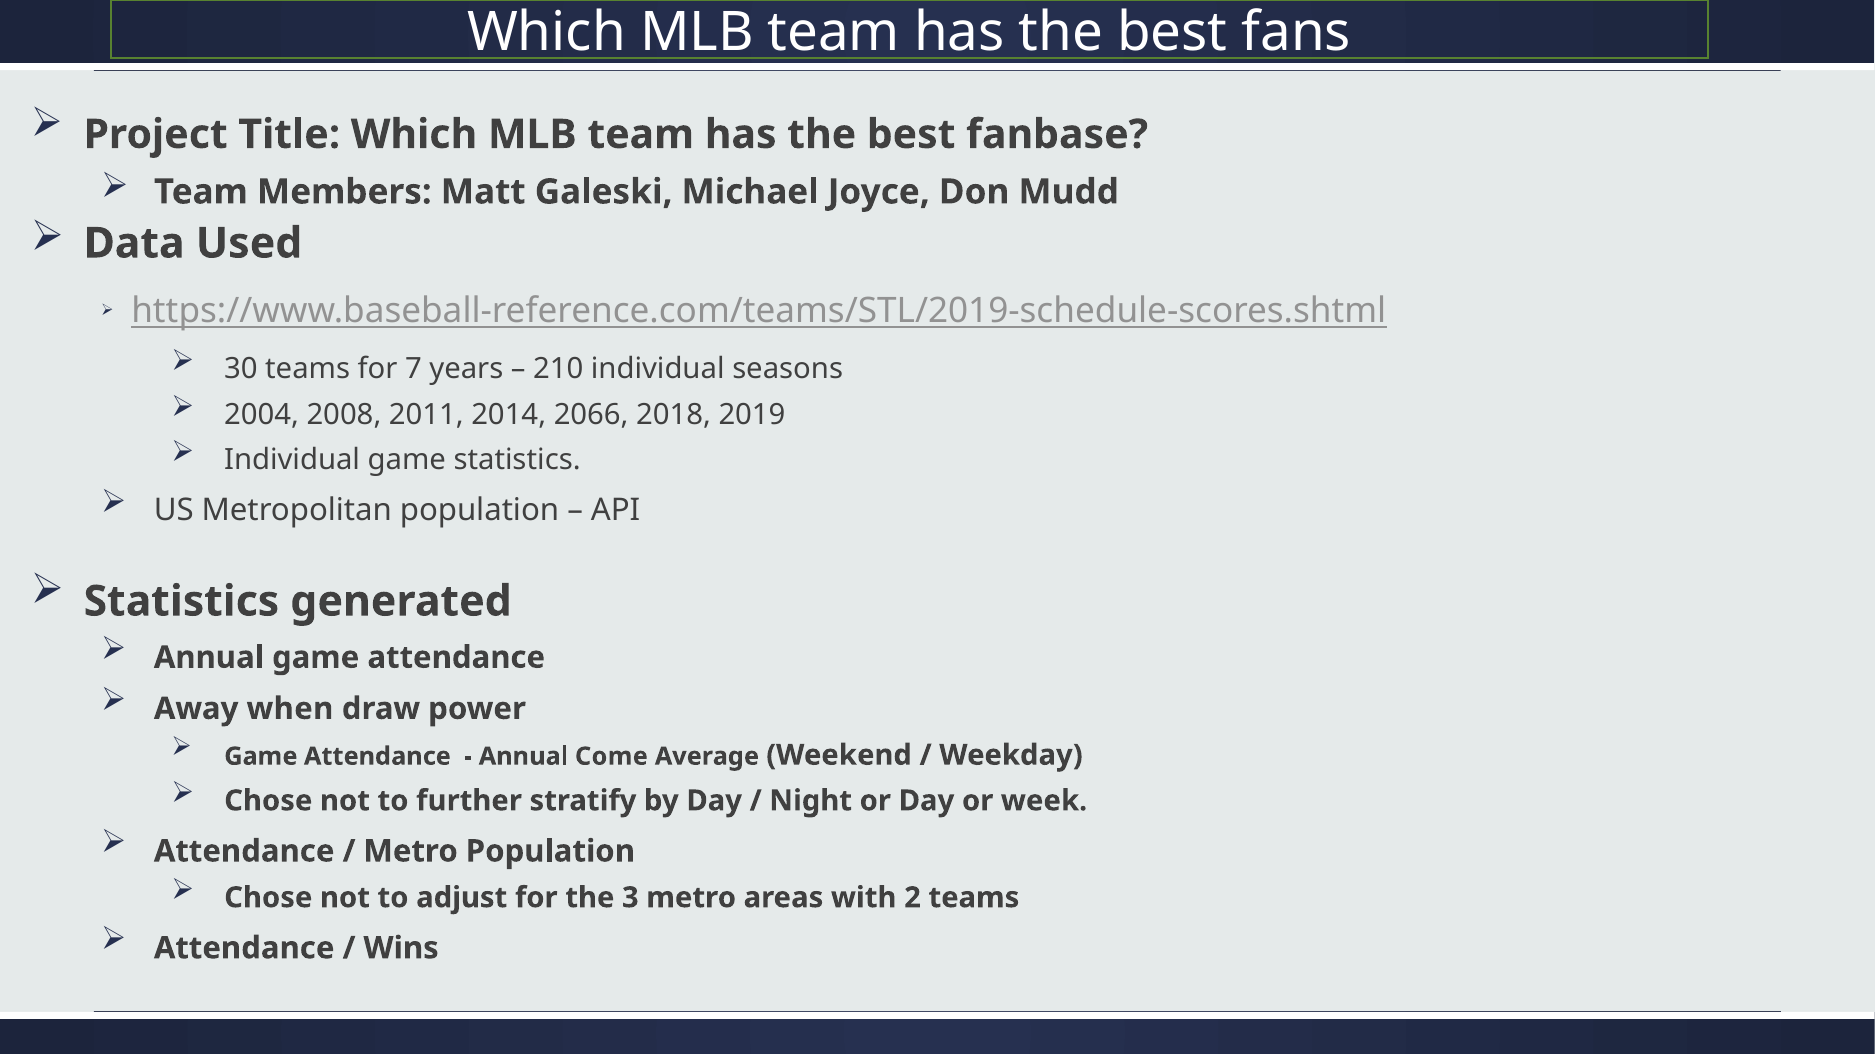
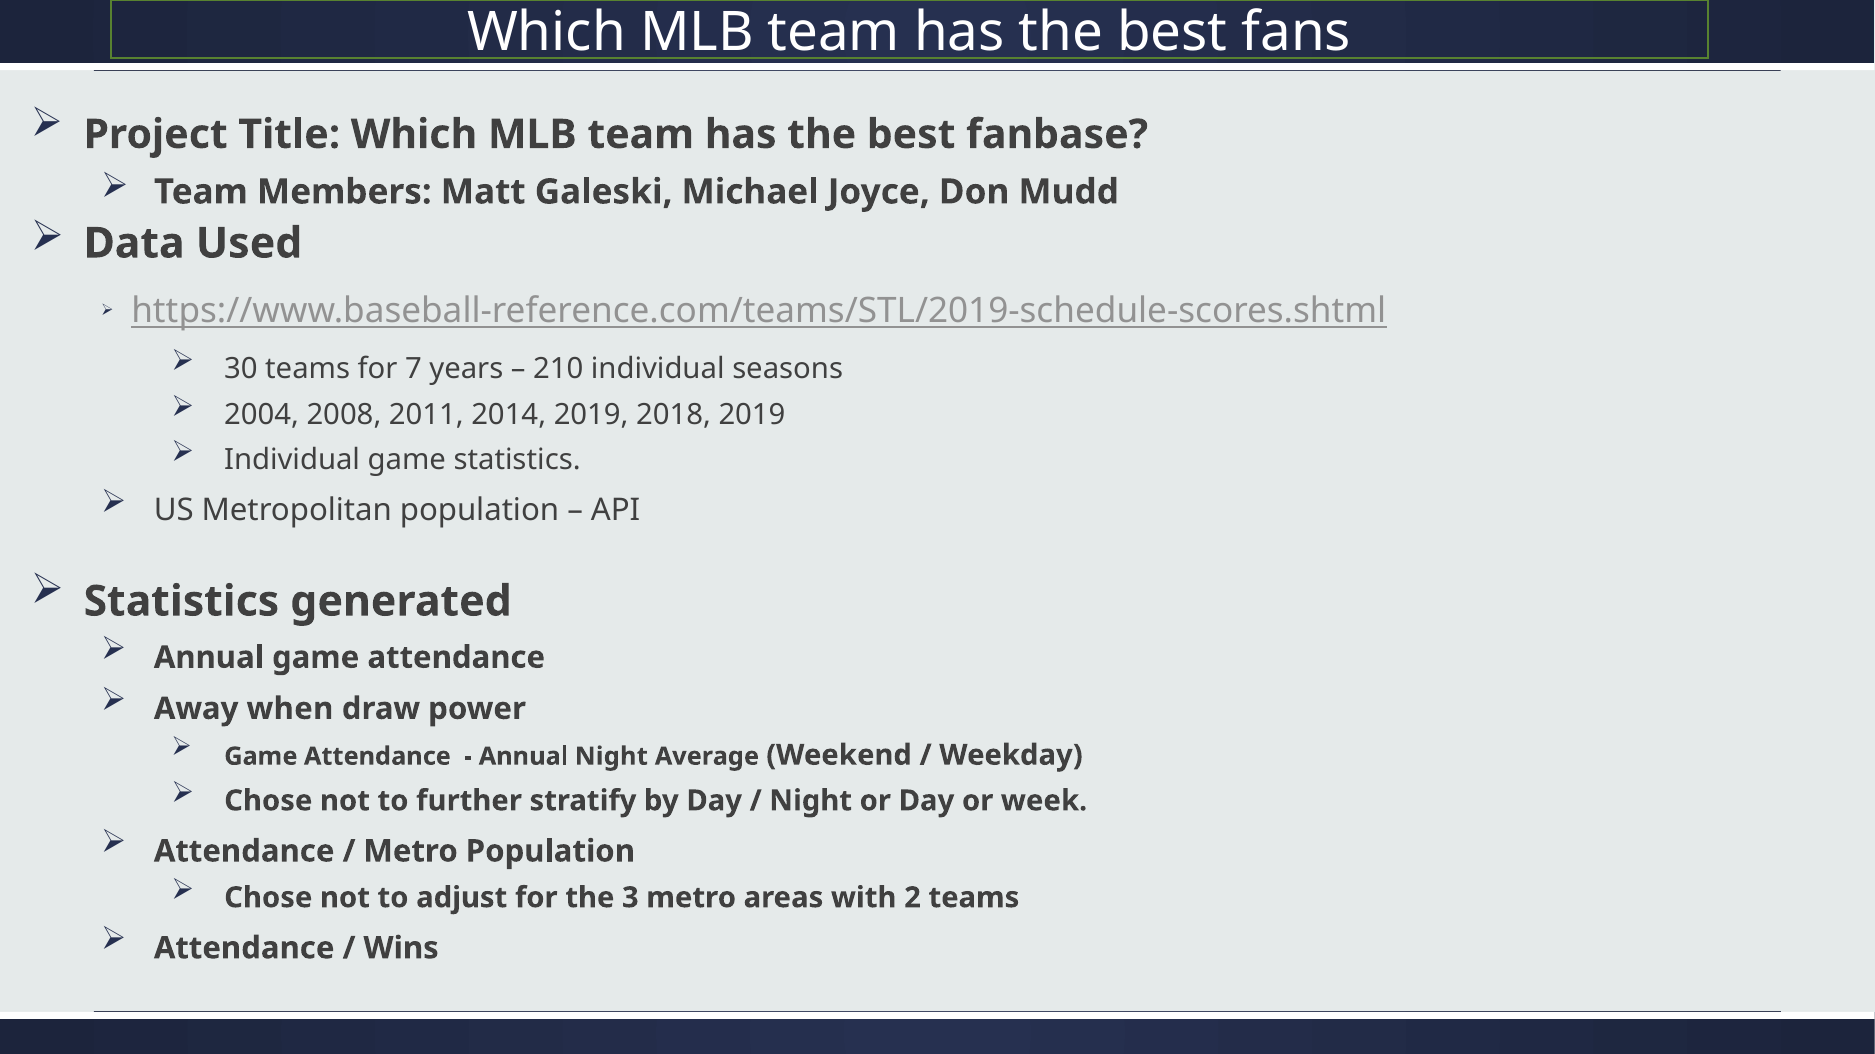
2014 2066: 2066 -> 2019 (591, 415)
Annual Come: Come -> Night (611, 757)
